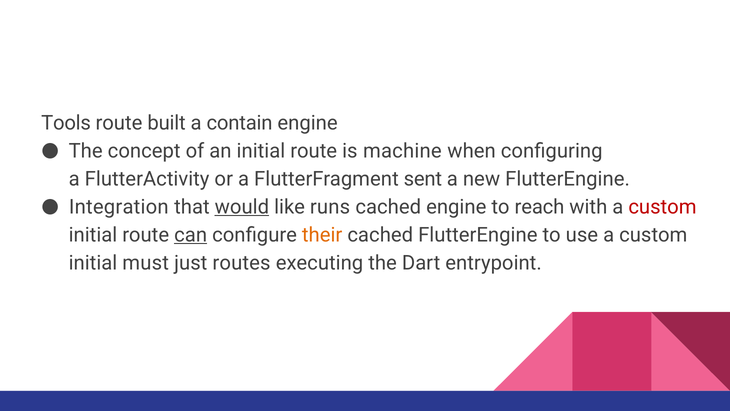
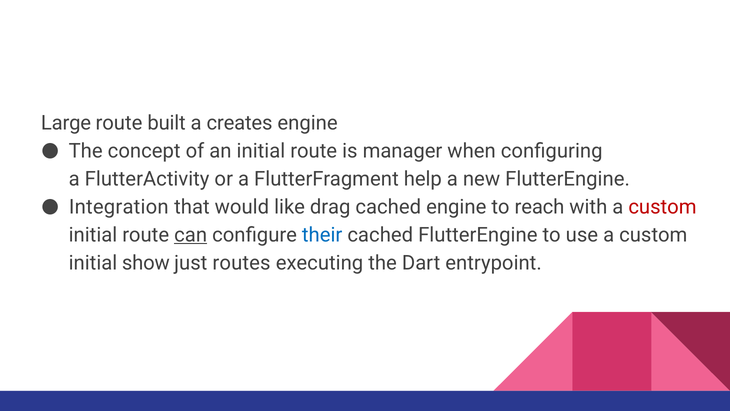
Tools: Tools -> Large (66, 123)
contain: contain -> creates (240, 123)
machine: machine -> manager (403, 151)
sent: sent -> help (423, 179)
would underline: present -> none (242, 207)
runs: runs -> drag (330, 207)
their colour: orange -> blue (322, 235)
must: must -> show (146, 263)
